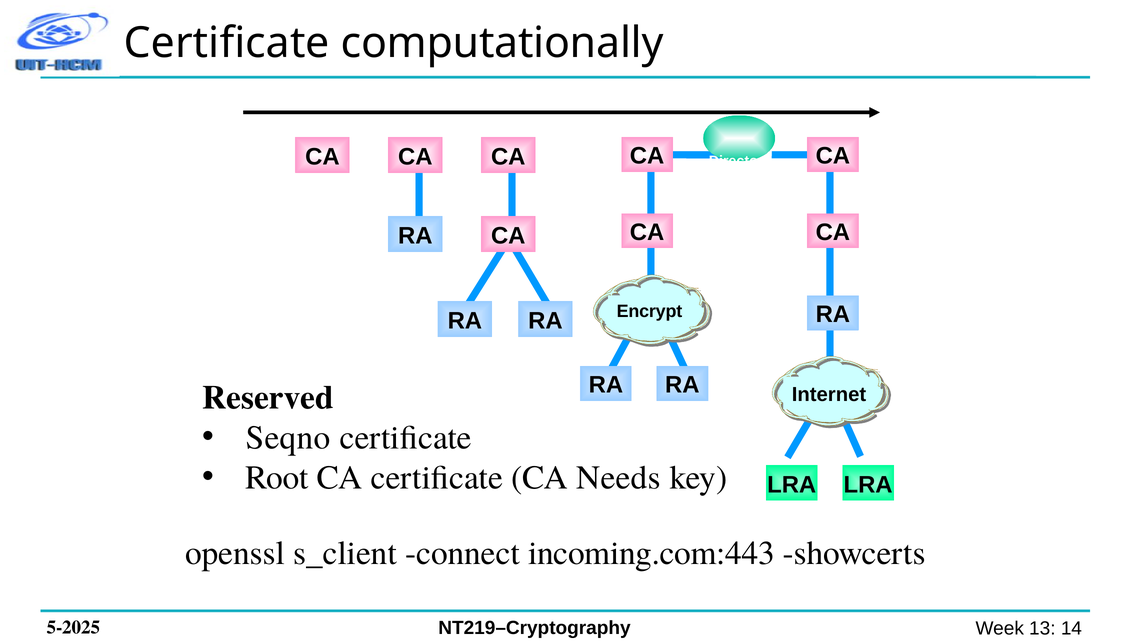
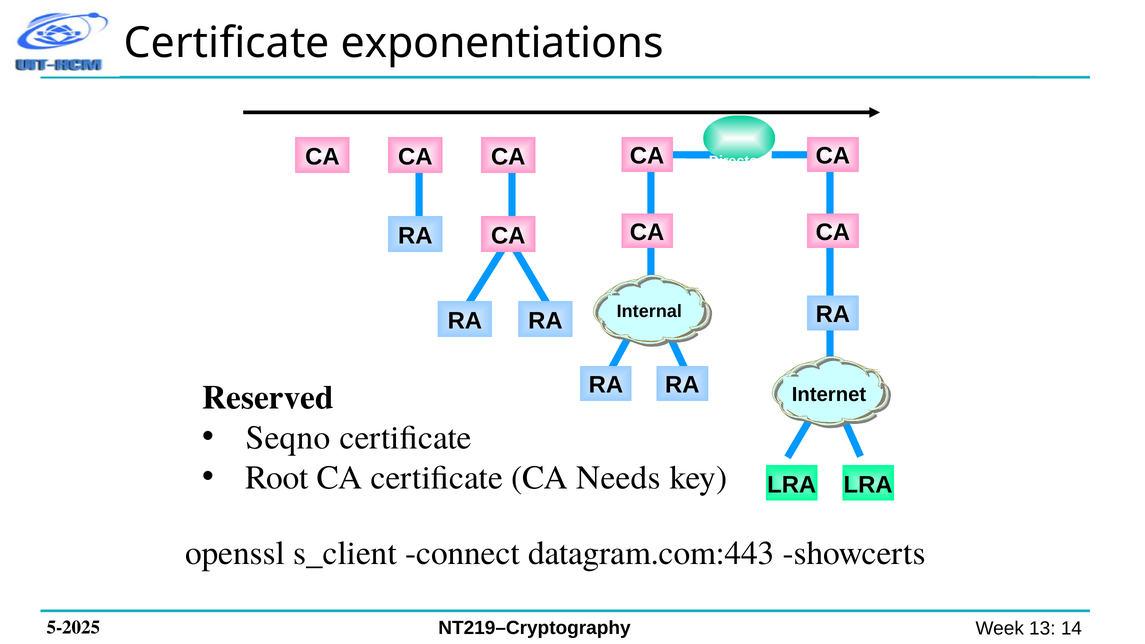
computationally: computationally -> exponentiations (502, 43)
Encrypt: Encrypt -> Internal (649, 311)
incoming.com:443: incoming.com:443 -> datagram.com:443 (651, 553)
